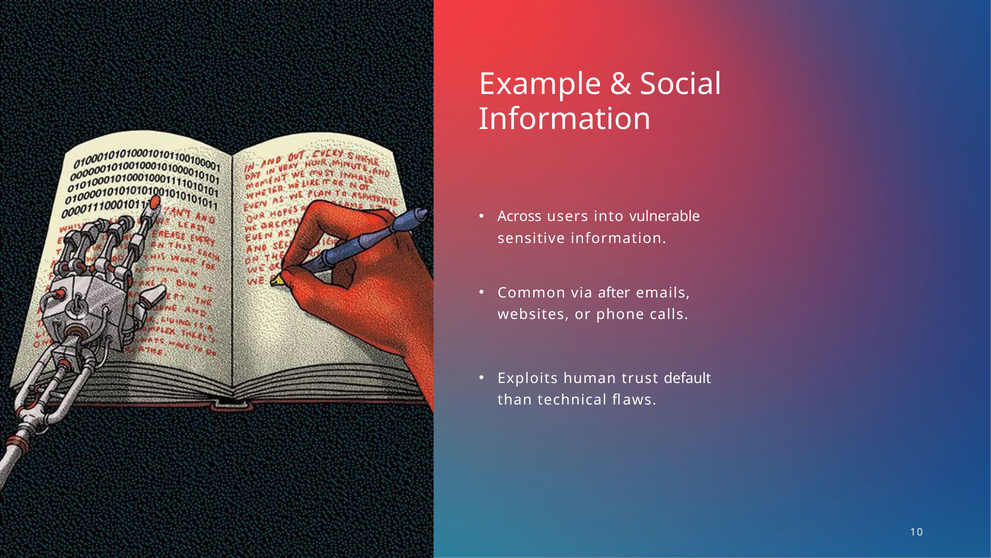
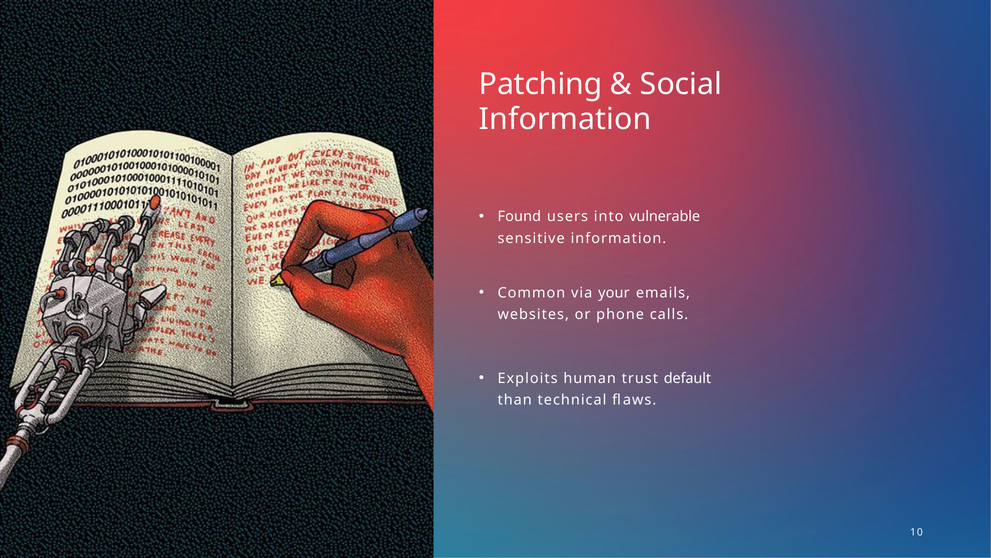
Example: Example -> Patching (541, 84)
Across: Across -> Found (519, 216)
after: after -> your (614, 293)
